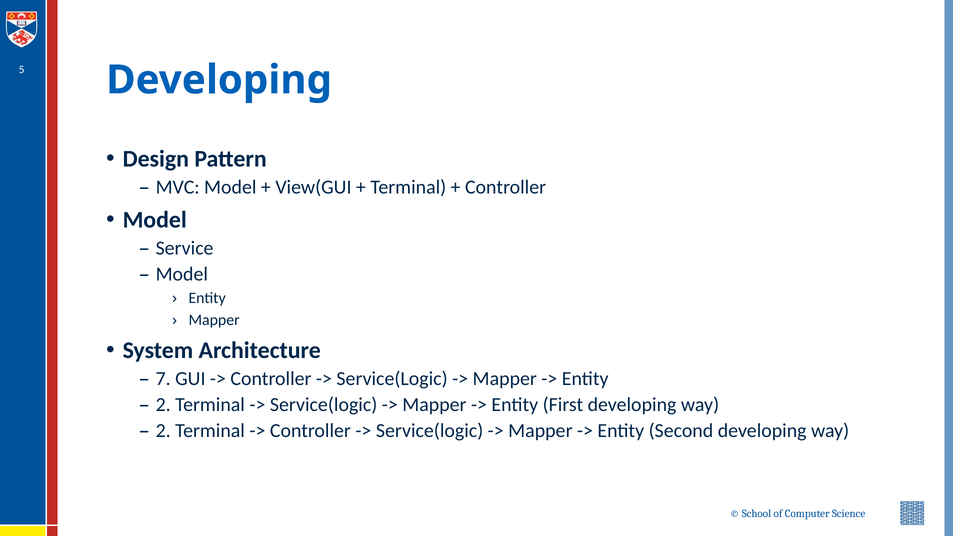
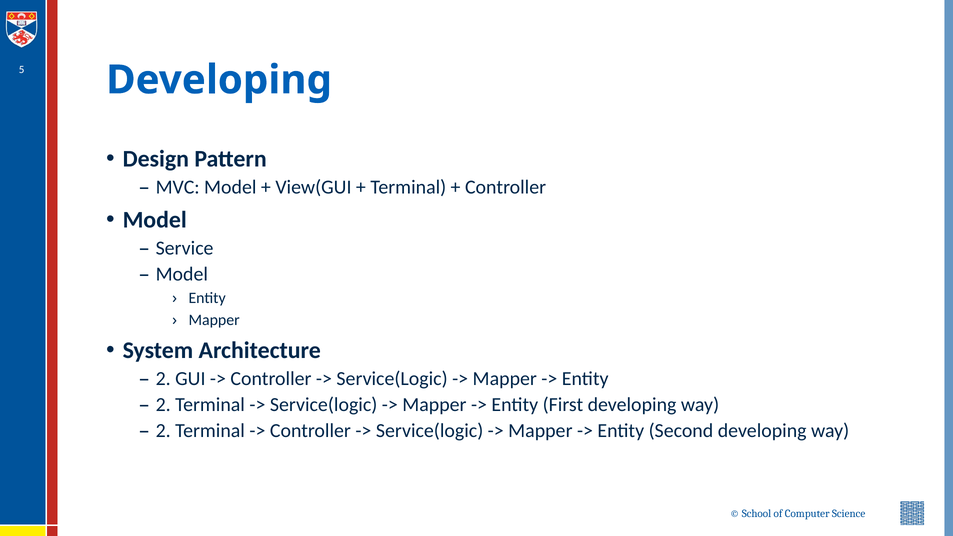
7: 7 -> 2 (163, 379)
